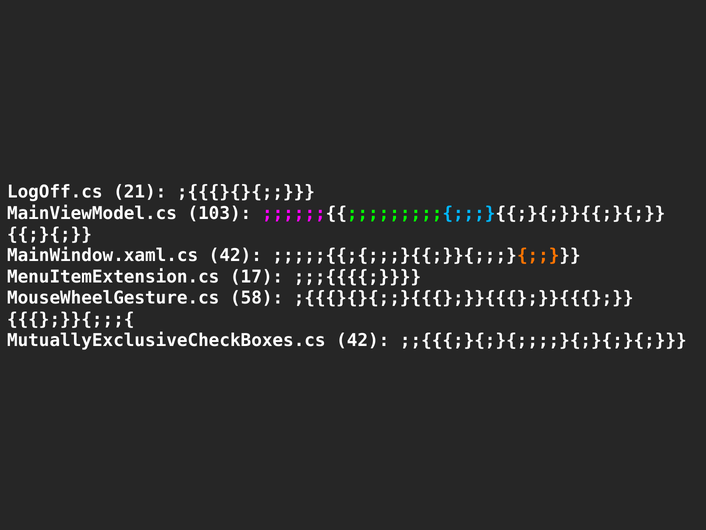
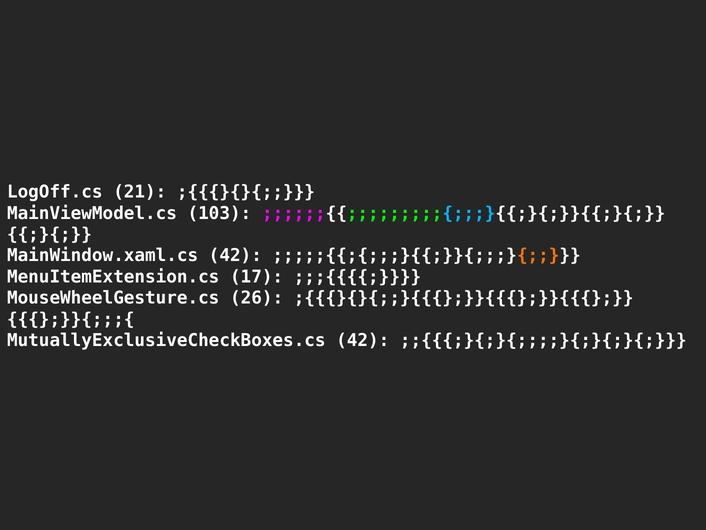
58: 58 -> 26 (257, 298)
